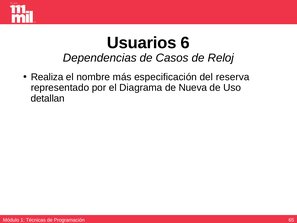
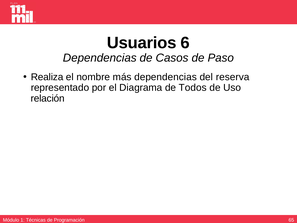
Reloj: Reloj -> Paso (221, 58)
más especificación: especificación -> dependencias (166, 77)
Nueva: Nueva -> Todos (193, 88)
detallan: detallan -> relación (48, 98)
